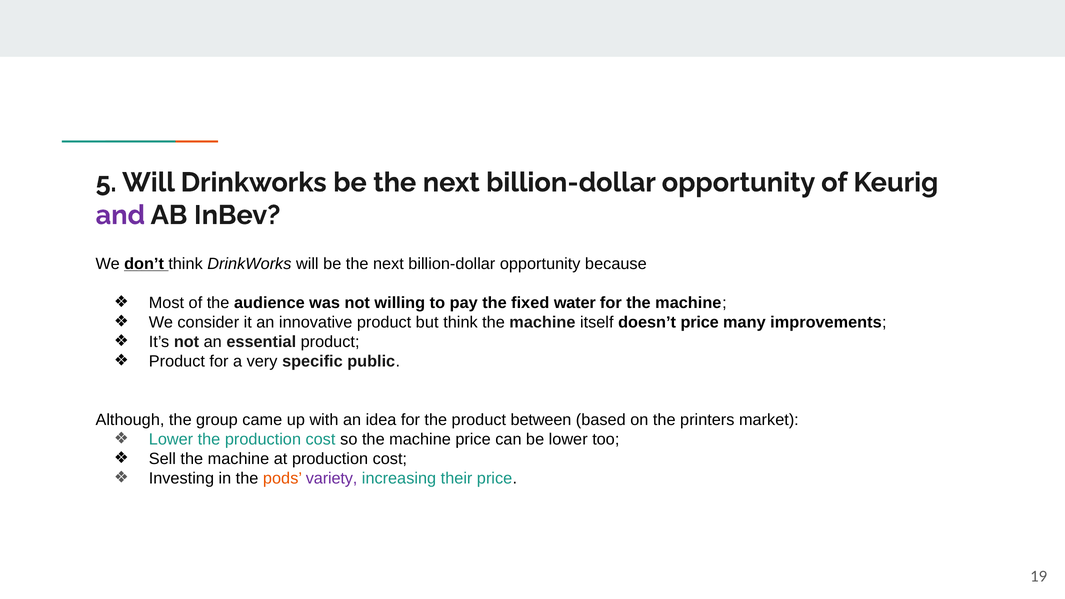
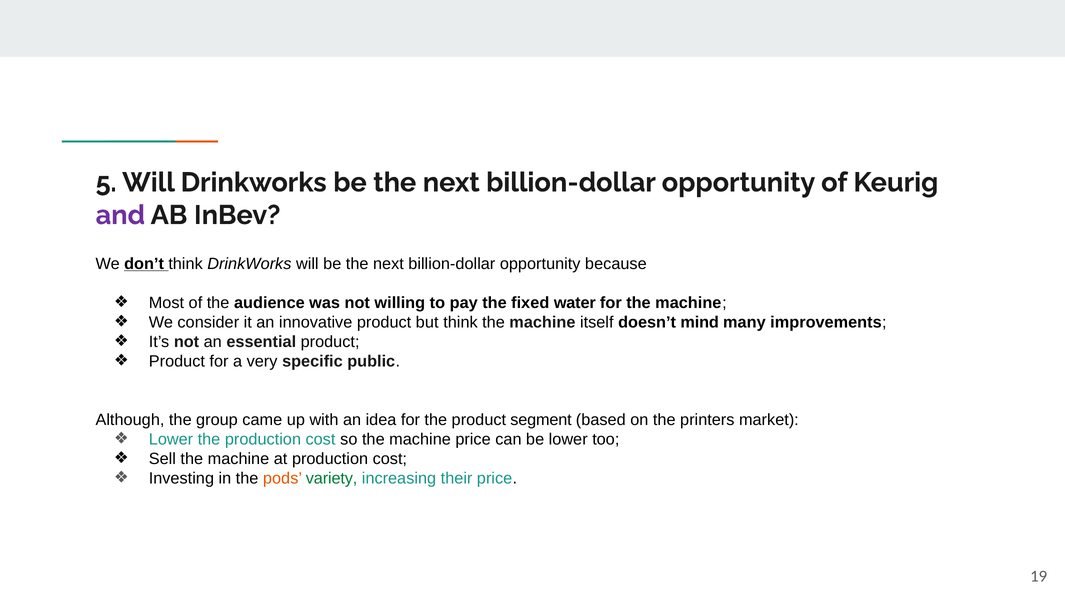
doesn’t price: price -> mind (700, 322)
between: between -> segment (541, 420)
variety colour: purple -> green (332, 479)
